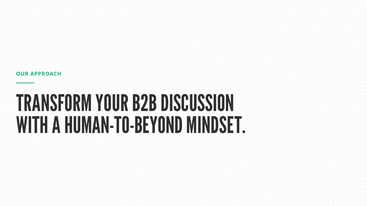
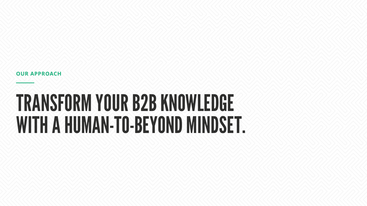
DISCUSSION: DISCUSSION -> KNOWLEDGE (198, 104)
